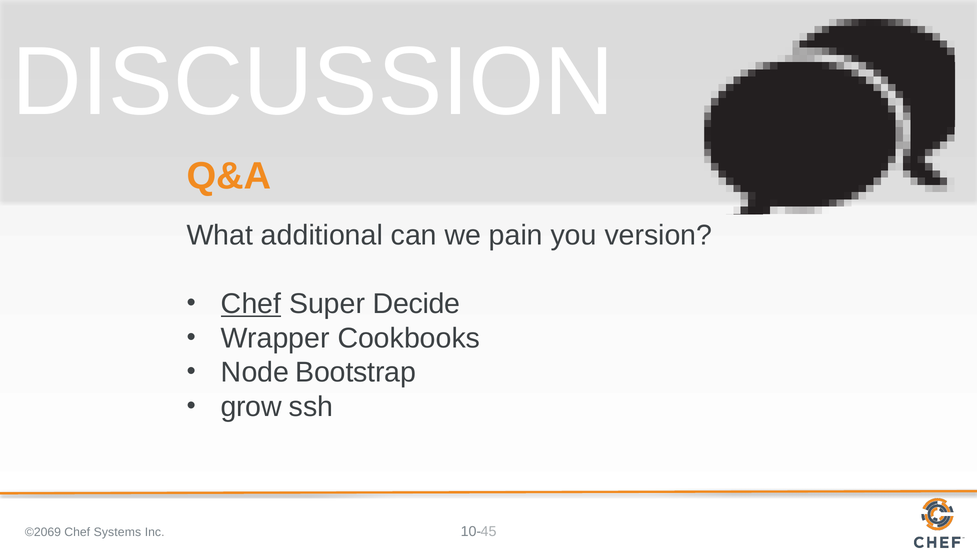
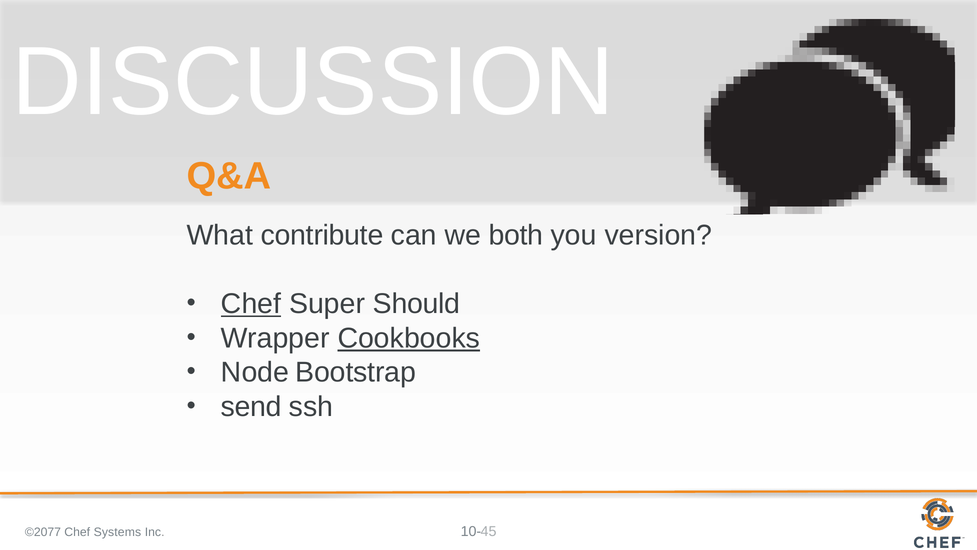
additional: additional -> contribute (322, 235)
pain: pain -> both (516, 235)
Decide: Decide -> Should (417, 304)
Cookbooks underline: none -> present (409, 338)
grow: grow -> send (251, 406)
©2069: ©2069 -> ©2077 (43, 532)
